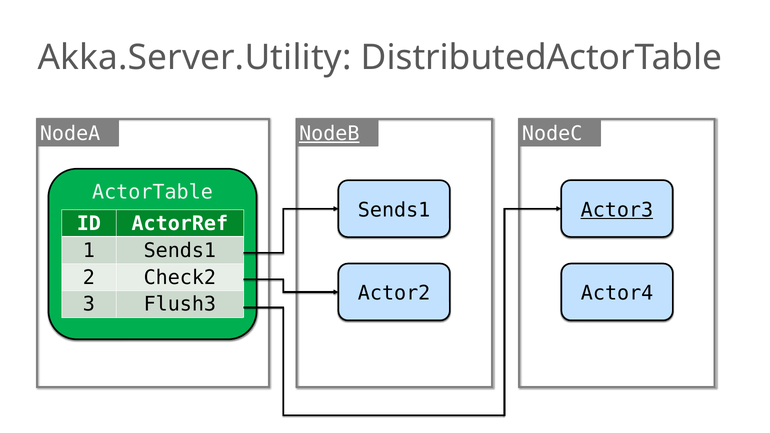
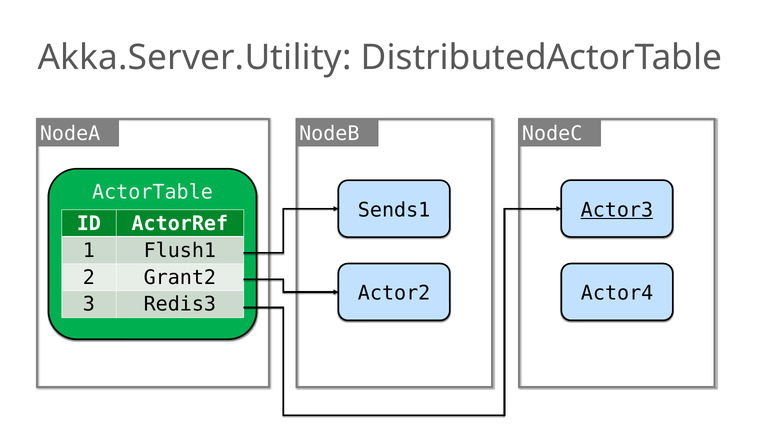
NodeB underline: present -> none (329, 134)
1 Sends1: Sends1 -> Flush1 (180, 251)
Check2: Check2 -> Grant2 (180, 277)
Flush3: Flush3 -> Redis3 (180, 304)
